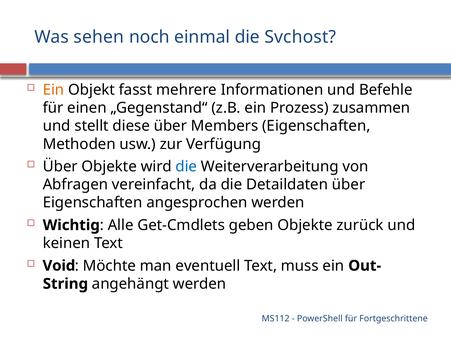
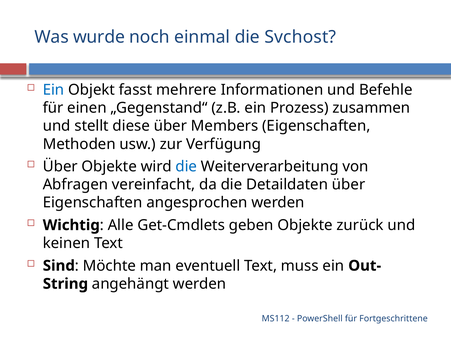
sehen: sehen -> wurde (99, 37)
Ein colour: orange -> blue (54, 90)
Void: Void -> Sind (59, 265)
